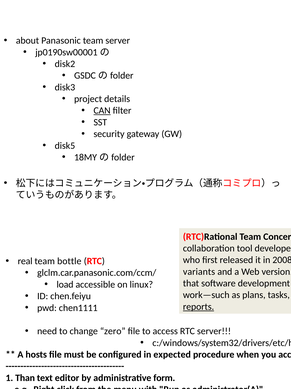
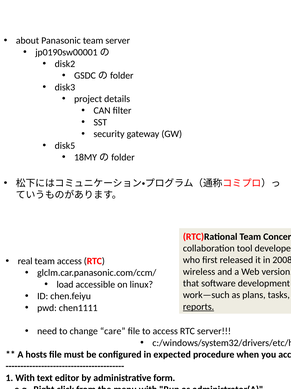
CAN underline: present -> none (102, 110)
team bottle: bottle -> access (69, 260)
variants: variants -> wireless (199, 271)
zero: zero -> care (113, 330)
1 Than: Than -> With (25, 377)
